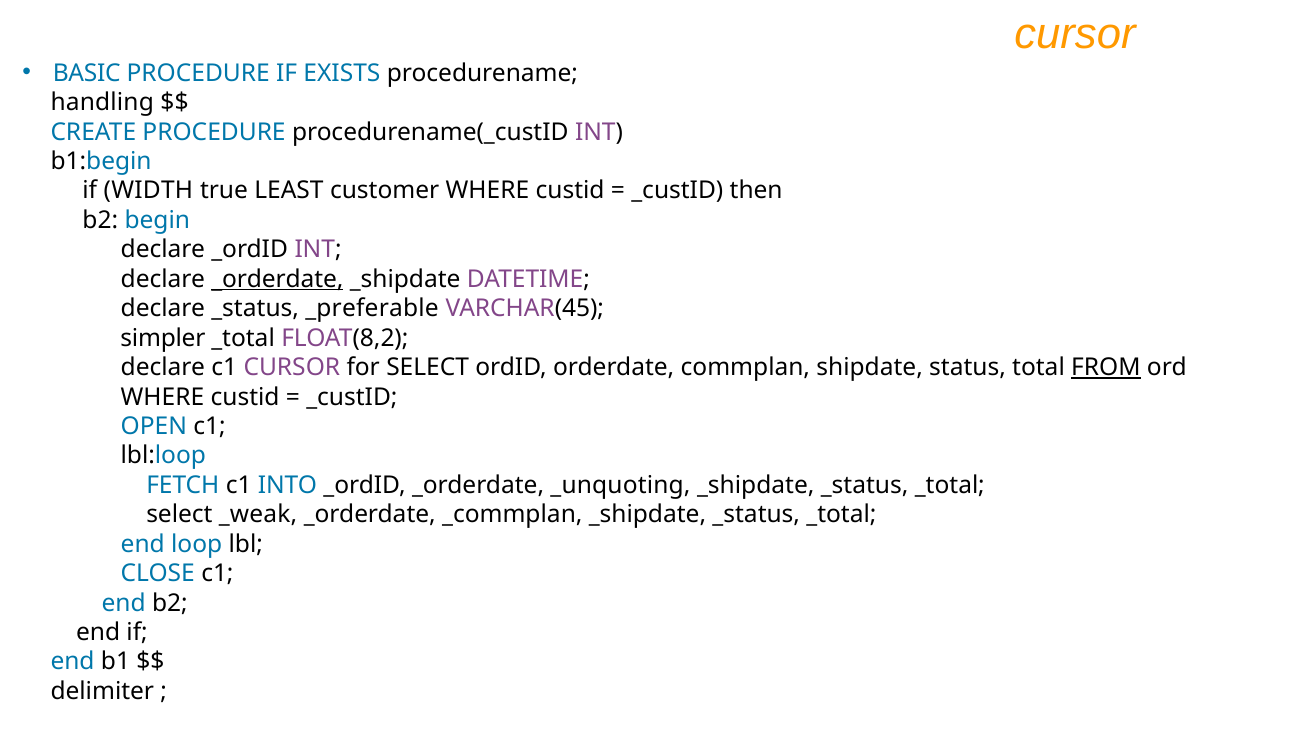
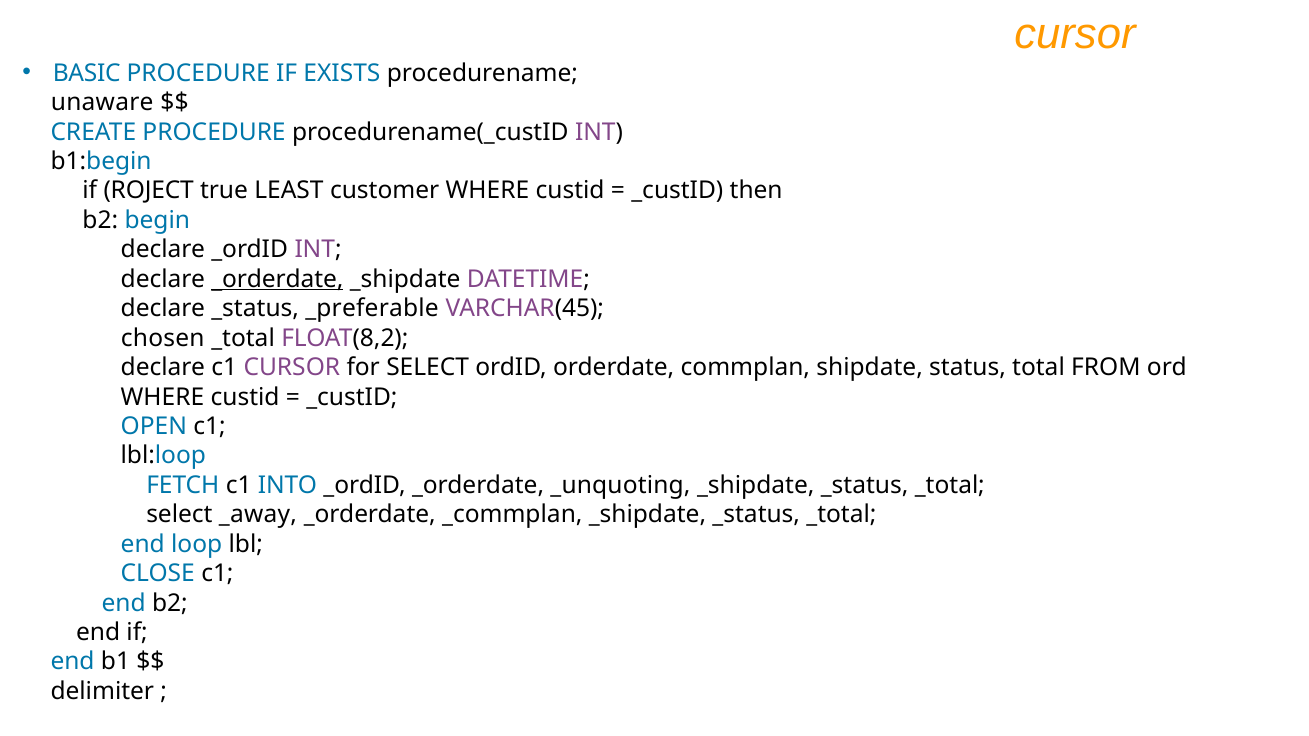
handling: handling -> unaware (102, 103)
WIDTH: WIDTH -> ROJECT (149, 191)
simpler: simpler -> chosen (163, 338)
FROM underline: present -> none (1106, 368)
_weak: _weak -> _away (258, 515)
